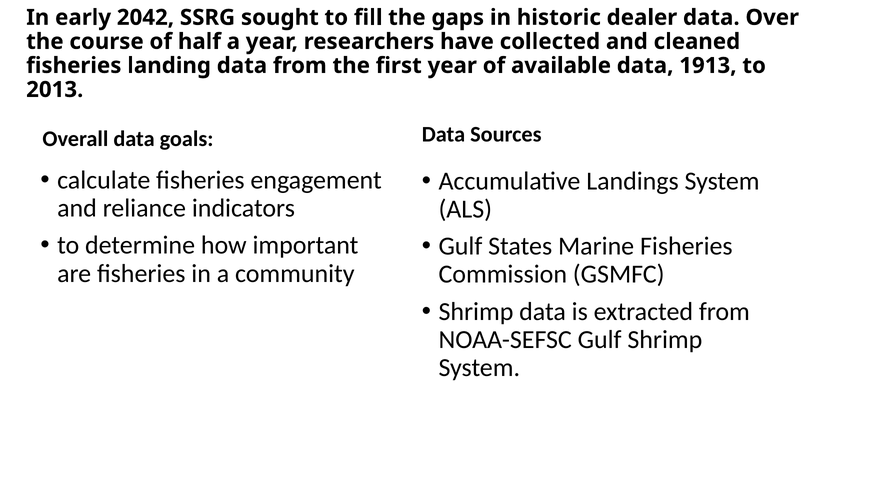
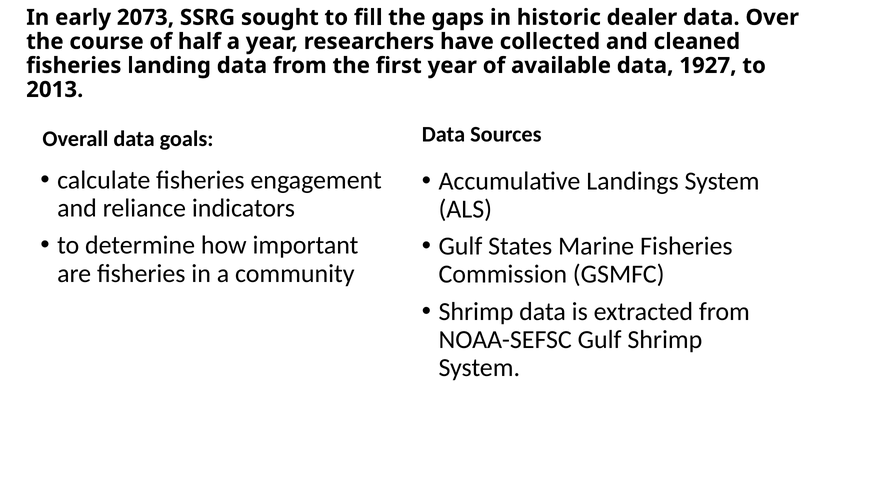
2042: 2042 -> 2073 (145, 18)
1913: 1913 -> 1927 (708, 66)
